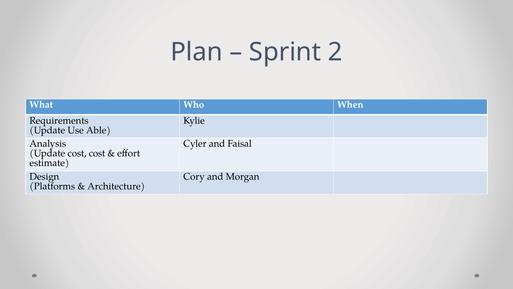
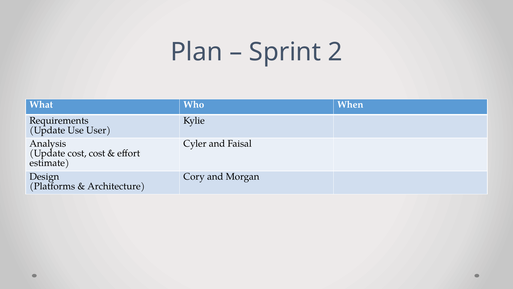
Able: Able -> User (98, 130)
